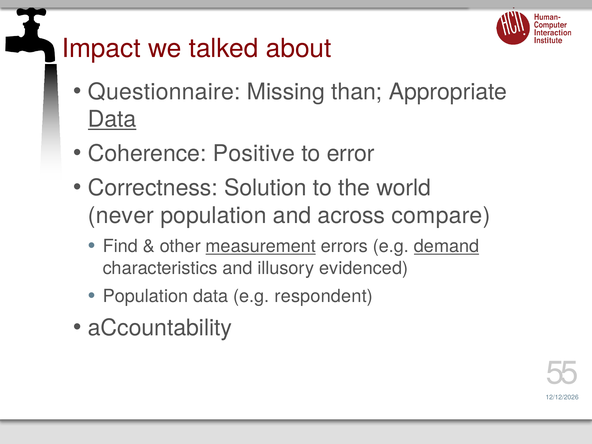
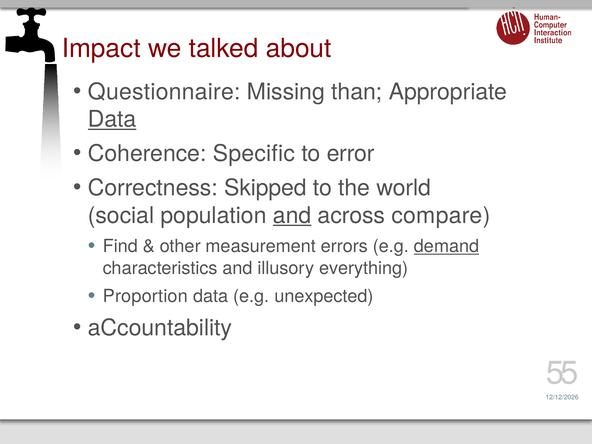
Positive: Positive -> Specific (254, 154)
Solution: Solution -> Skipped (265, 188)
never: never -> social (121, 215)
and underline: none -> present (292, 215)
measurement underline: present -> none (261, 246)
evidenced: evidenced -> everything (364, 268)
Population: Population -> Proportion (145, 296)
respondent: respondent -> unexpected (324, 296)
